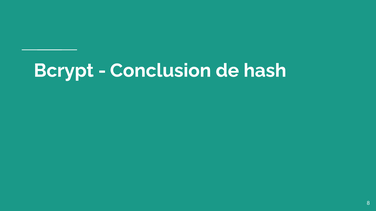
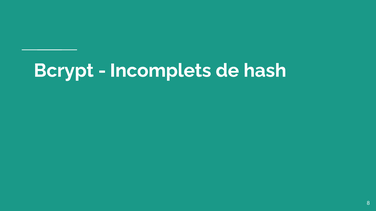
Conclusion: Conclusion -> Incomplets (161, 71)
